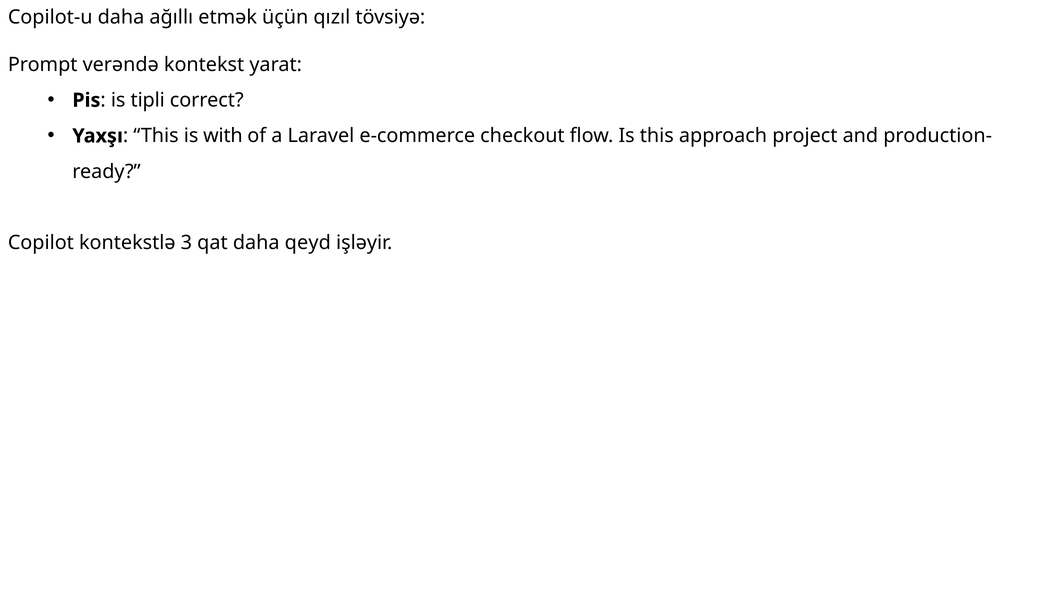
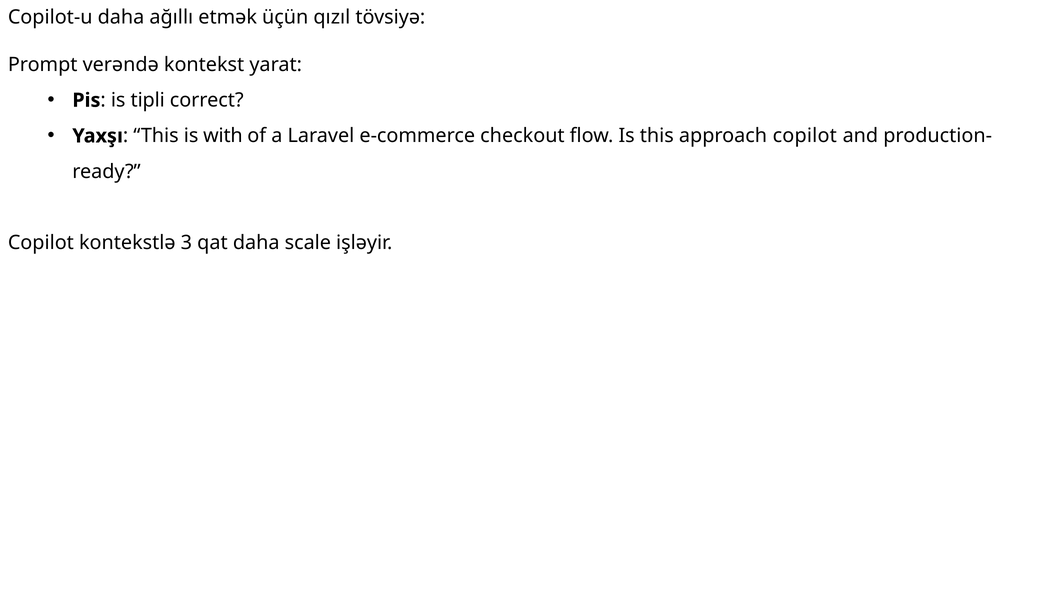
approach project: project -> copilot (805, 136)
qeyd: qeyd -> scale (308, 243)
